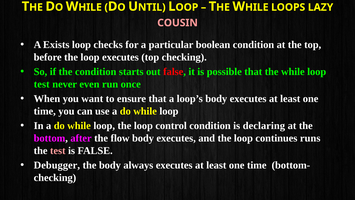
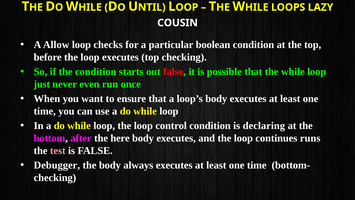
COUSIN colour: pink -> white (178, 23)
Exists: Exists -> Allow (56, 45)
test: test -> just (42, 84)
flow: flow -> here (120, 138)
